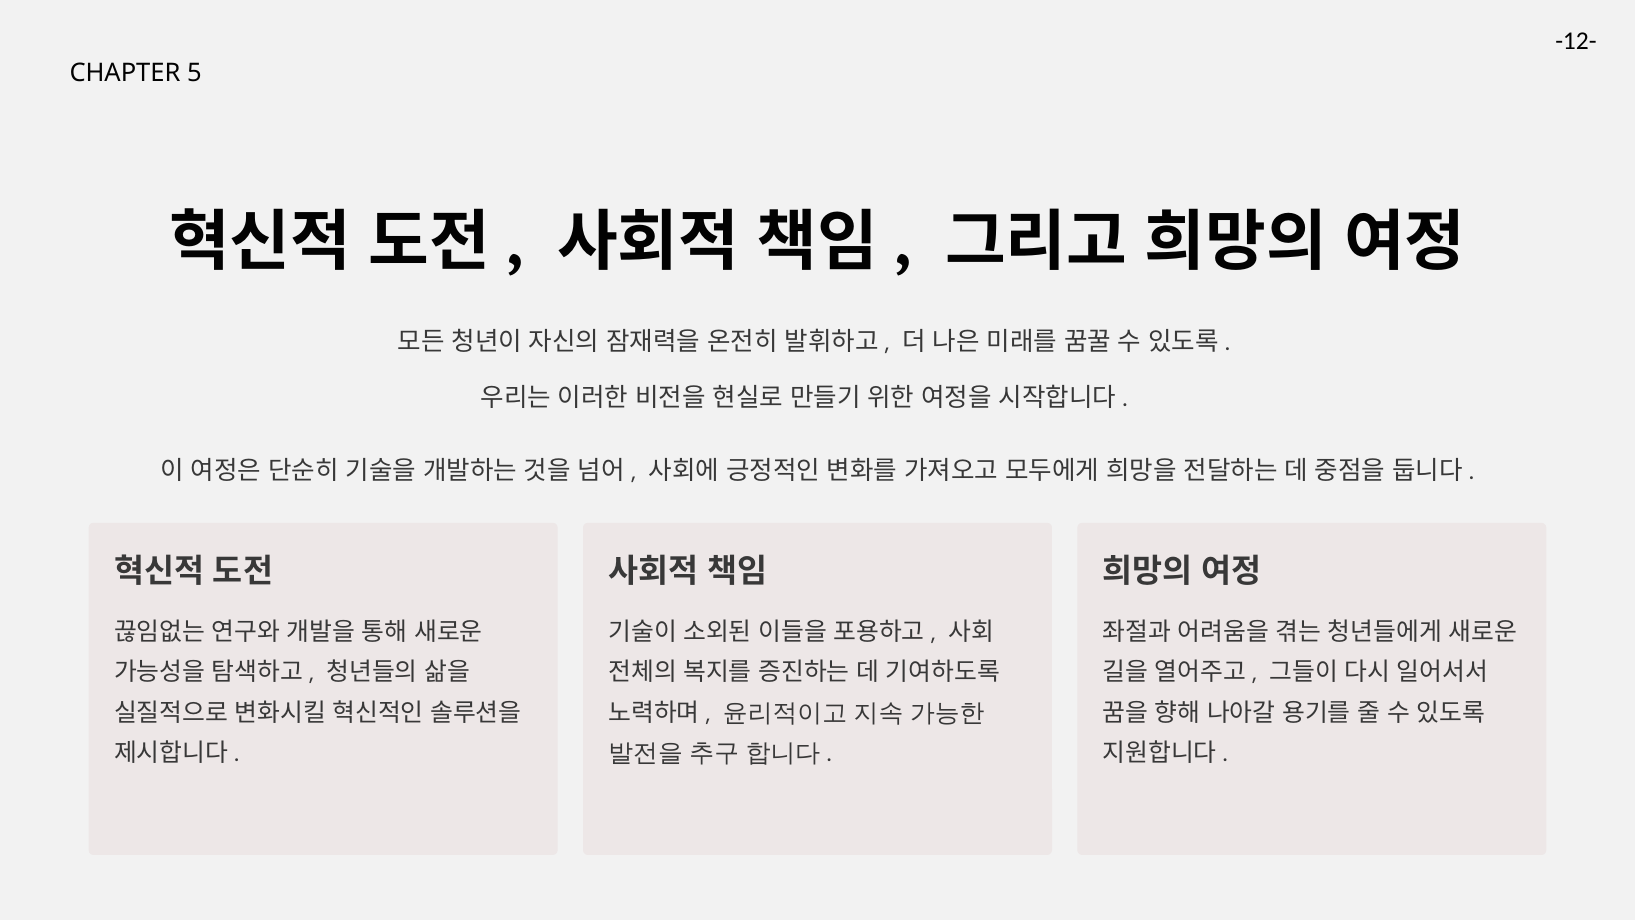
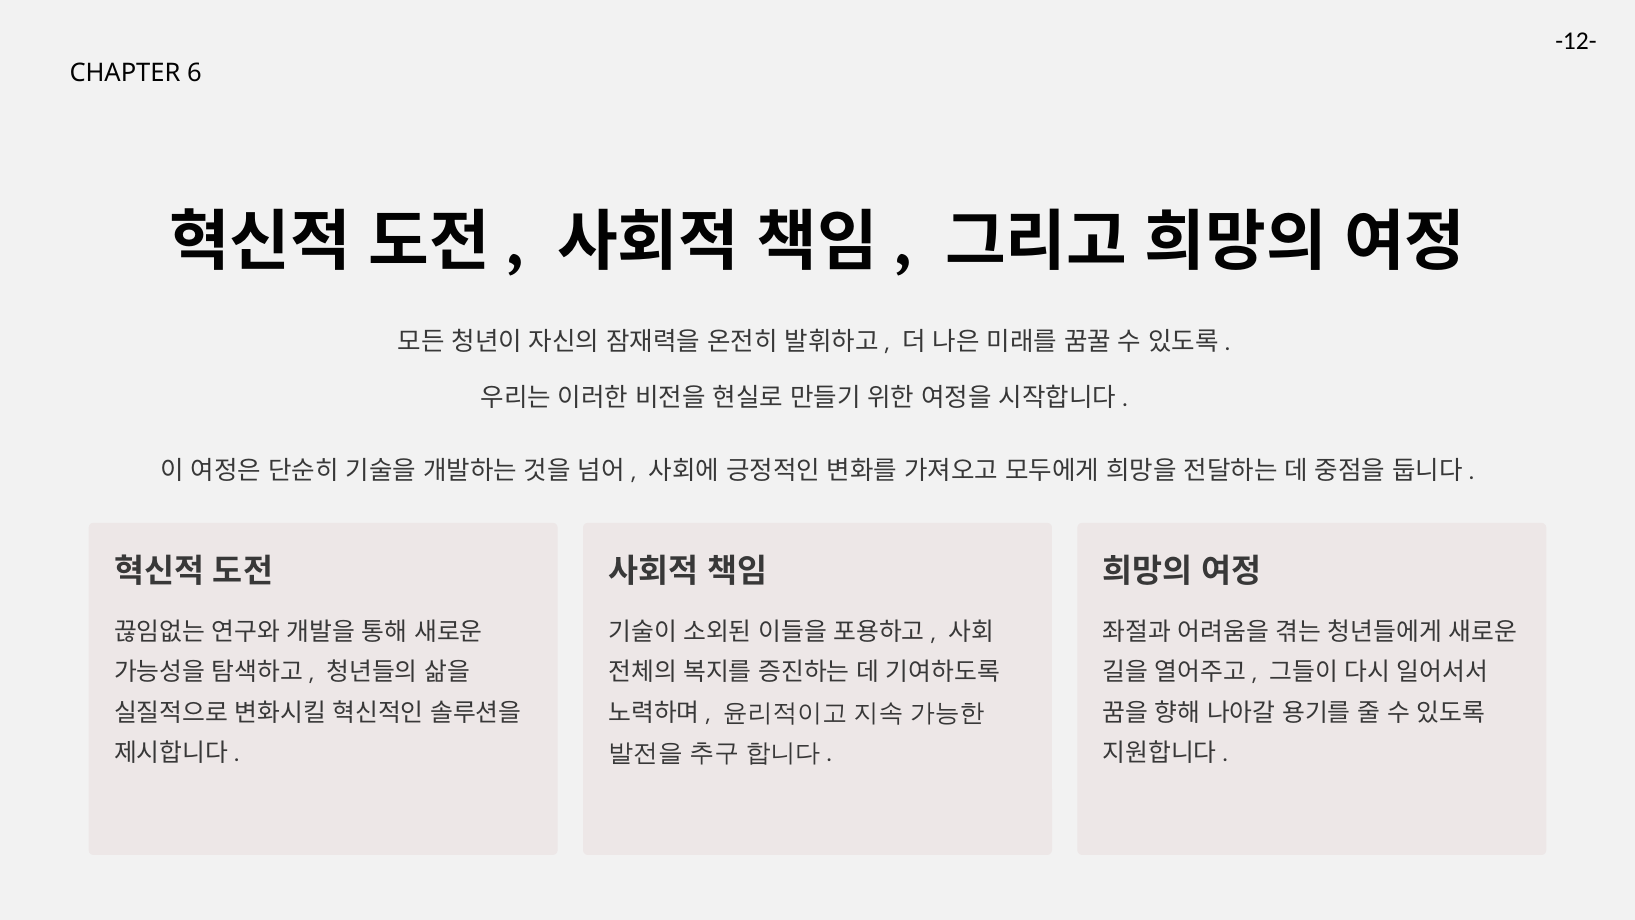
5: 5 -> 6 (194, 73)
